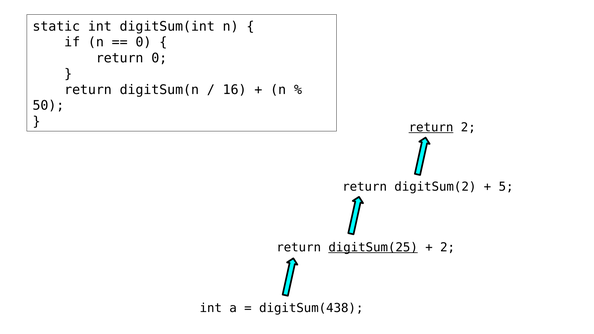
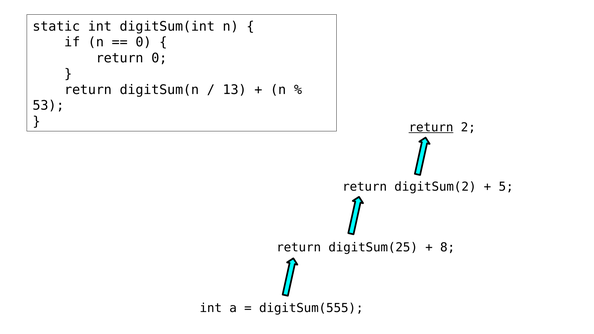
16: 16 -> 13 (235, 90)
50: 50 -> 53 (48, 106)
digitSum(25 underline: present -> none (373, 248)
2: 2 -> 8 (448, 248)
digitSum(438: digitSum(438 -> digitSum(555 (311, 308)
